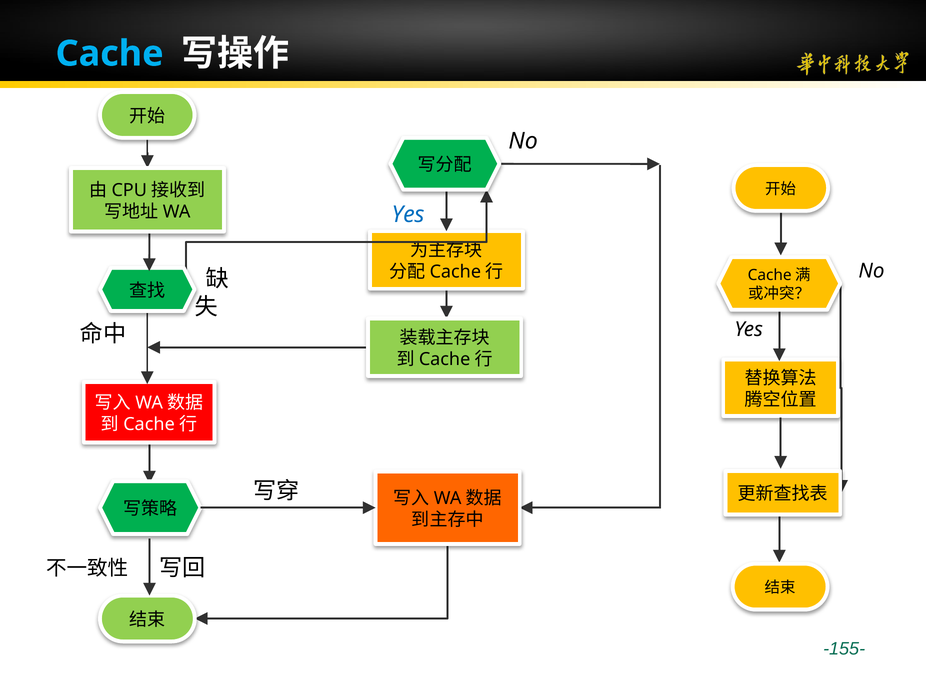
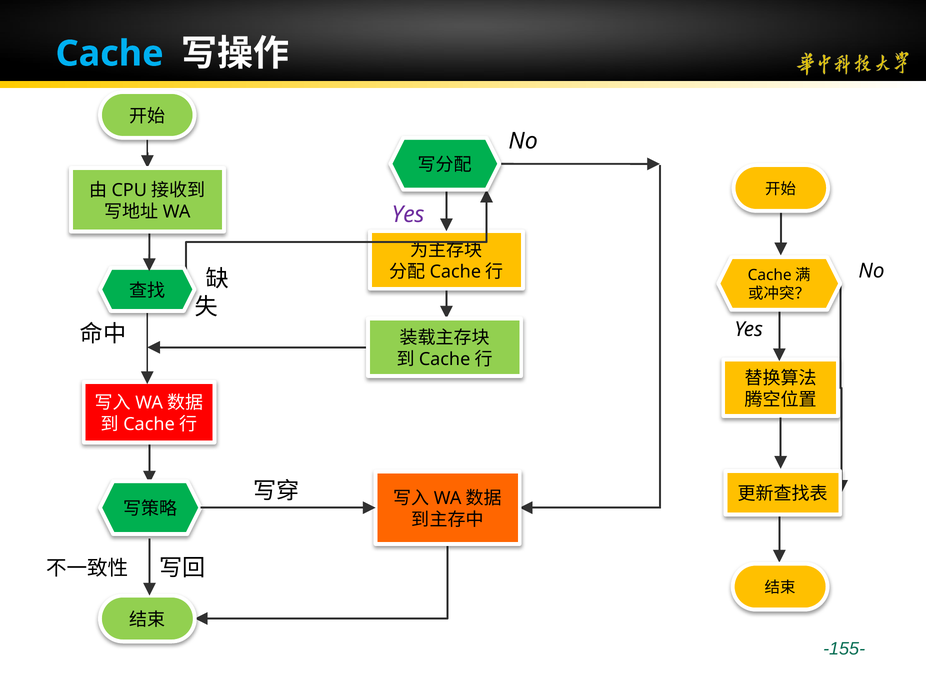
Yes colour: blue -> purple (408, 215)
